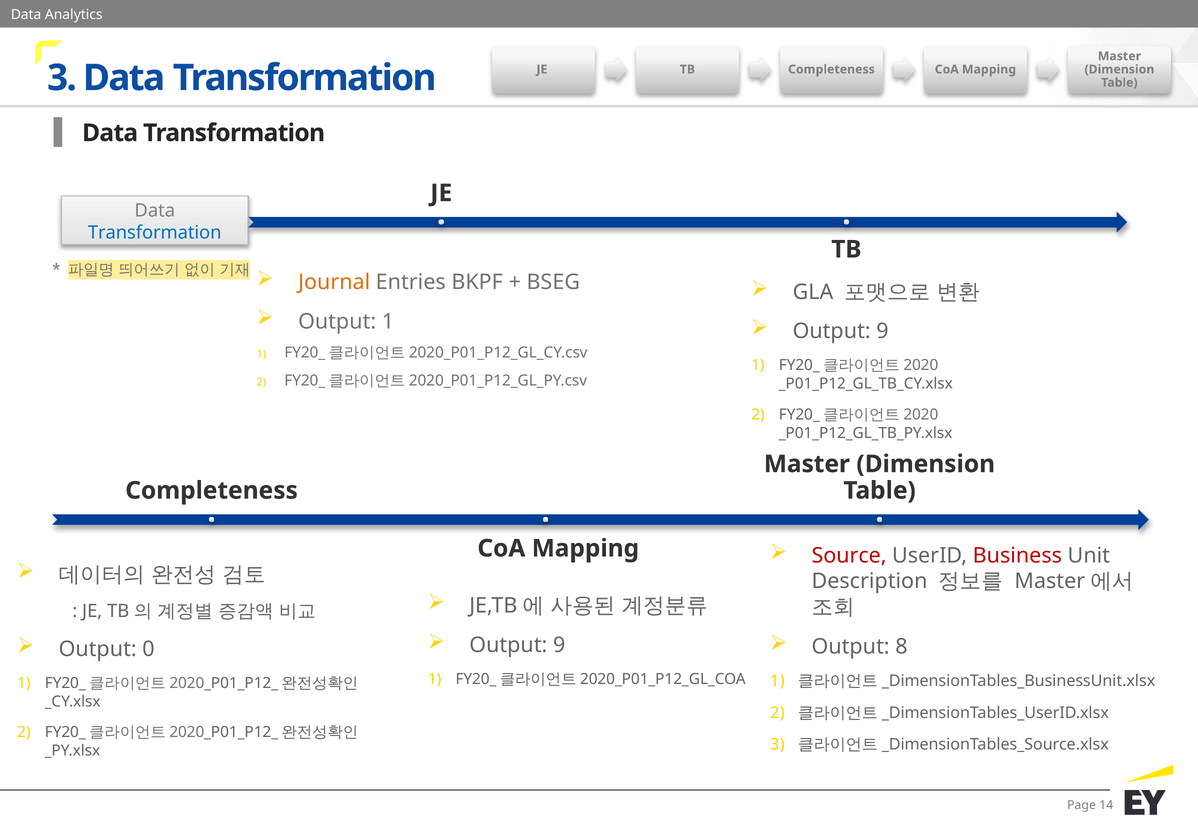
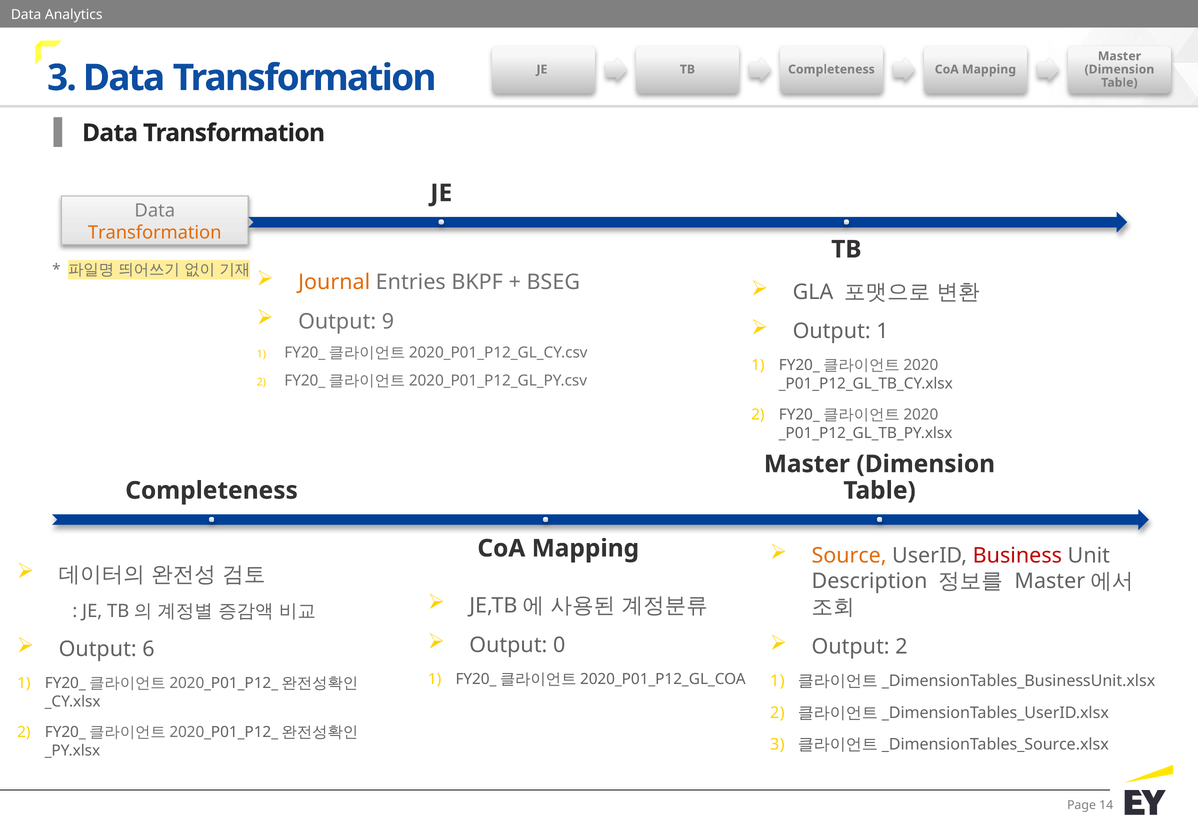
Transformation colour: blue -> orange (155, 233)
Output 1: 1 -> 9 (388, 322)
9: 9 -> 1 (882, 331)
Source colour: red -> orange (849, 556)
9: 9 -> 0 (559, 645)
Output 8: 8 -> 2 (901, 647)
0: 0 -> 6 (148, 649)
